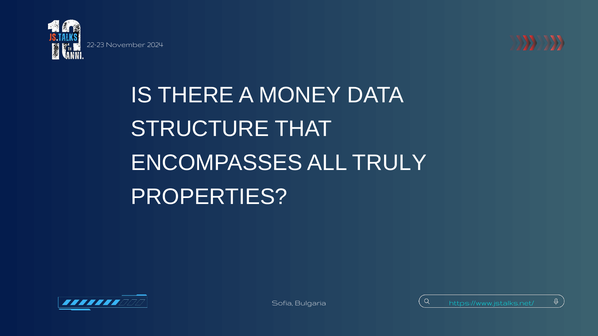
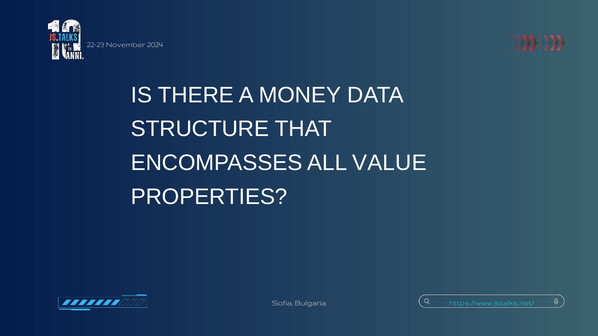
TRULY: TRULY -> VALUE (389, 163)
